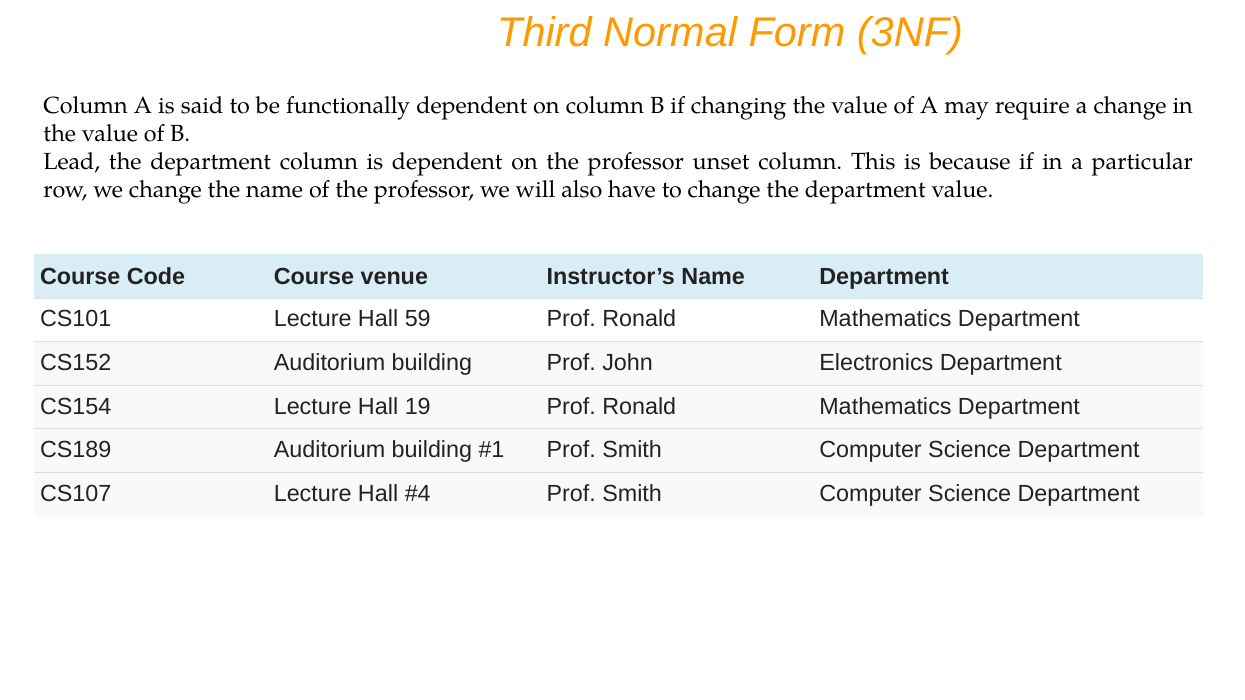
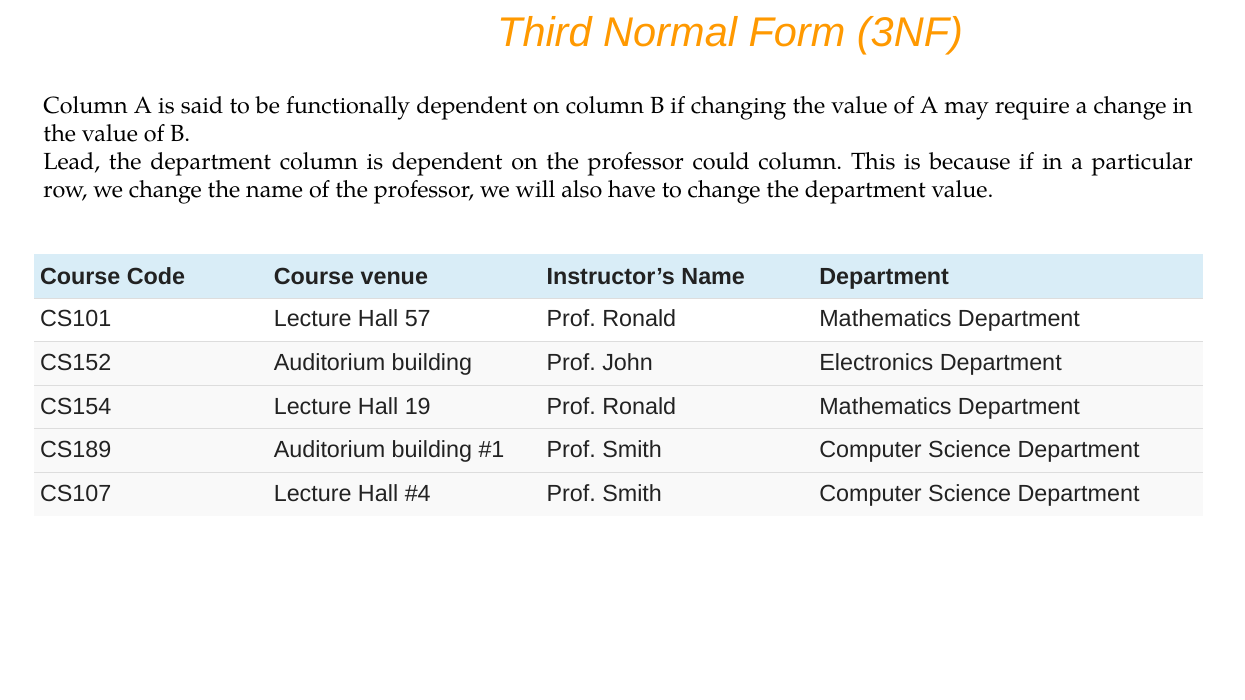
unset: unset -> could (721, 162)
59: 59 -> 57 (418, 319)
